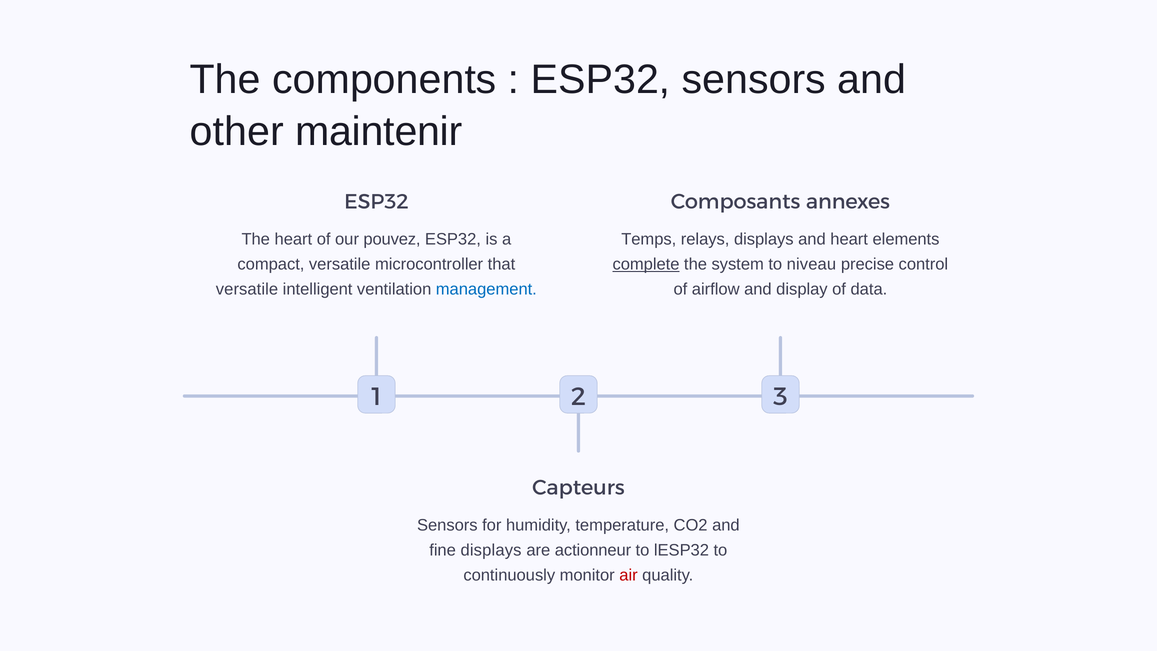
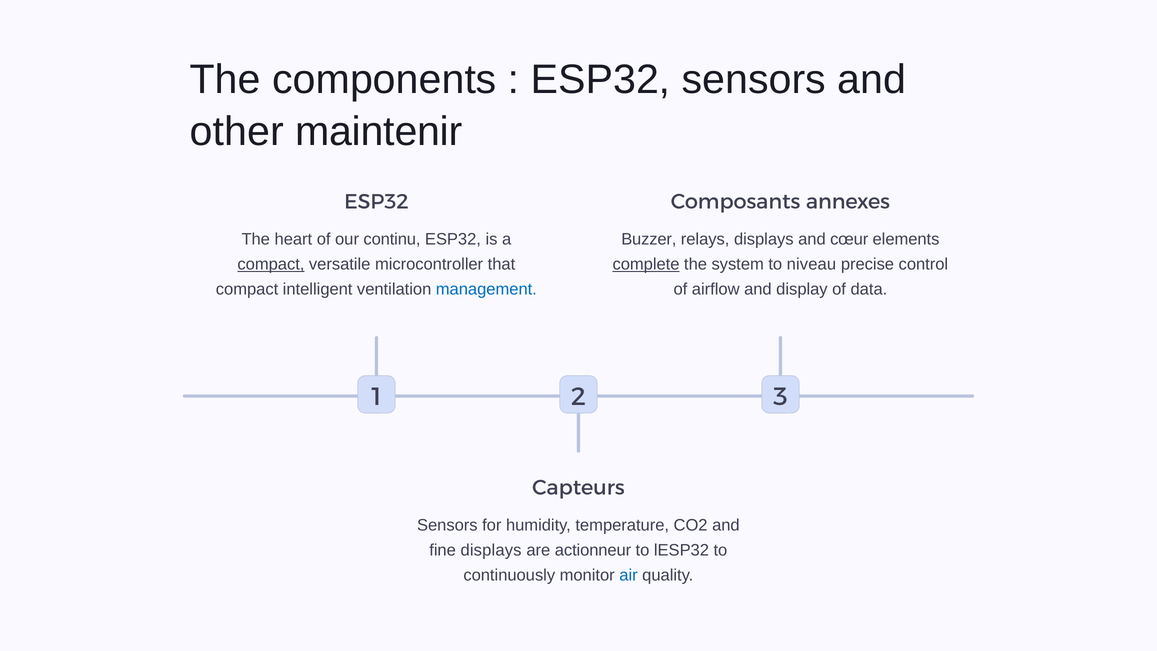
pouvez: pouvez -> continu (392, 239)
Temps: Temps -> Buzzer (649, 239)
and heart: heart -> cœur (849, 239)
compact underline: none -> present (271, 264)
versatile: versatile -> compact (247, 289)
air colour: red -> blue (629, 575)
